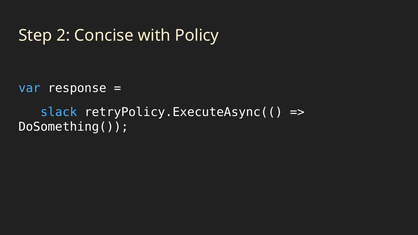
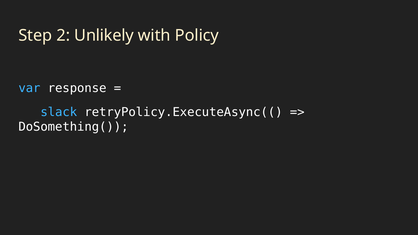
Concise: Concise -> Unlikely (104, 35)
